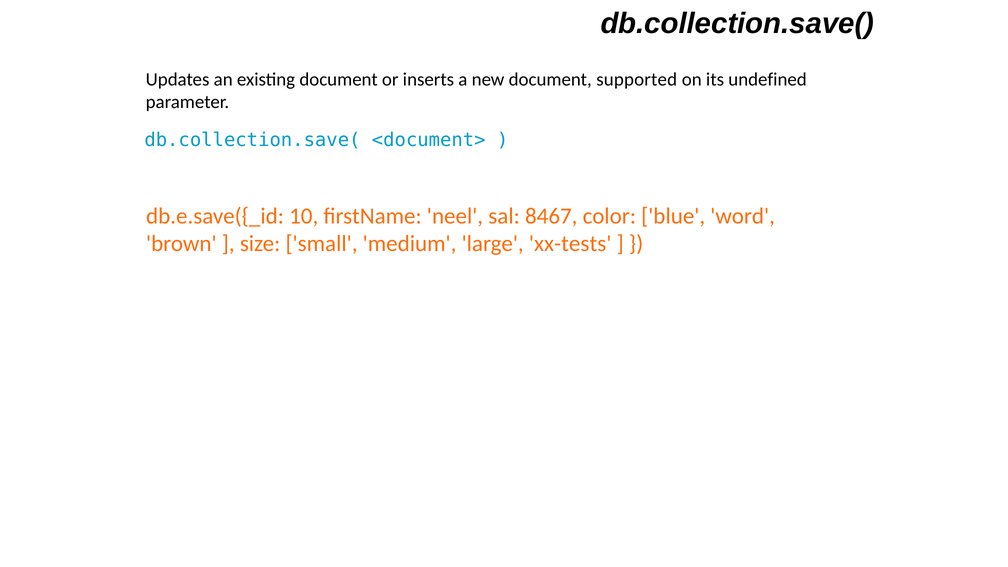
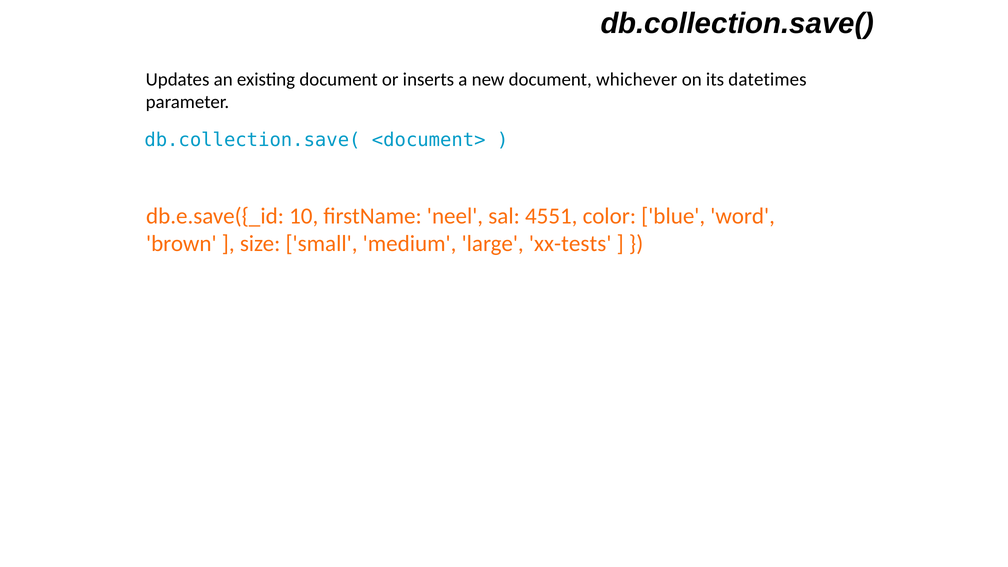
supported: supported -> whichever (637, 79)
undefined: undefined -> datetimes (767, 79)
8467: 8467 -> 4551 (551, 216)
